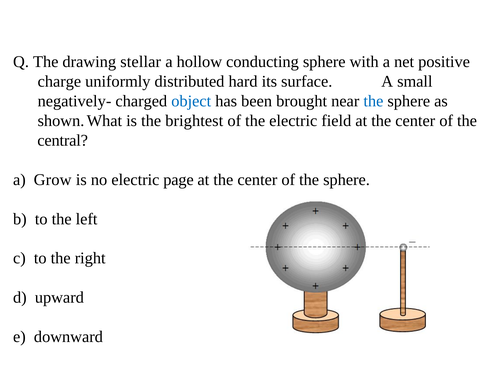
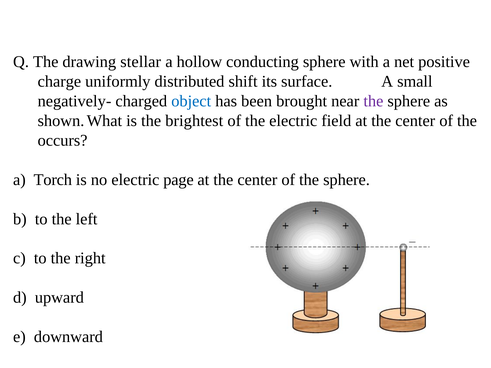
hard: hard -> shift (243, 82)
the colour: blue -> purple (373, 101)
central: central -> occurs (63, 141)
Grow: Grow -> Torch (53, 180)
